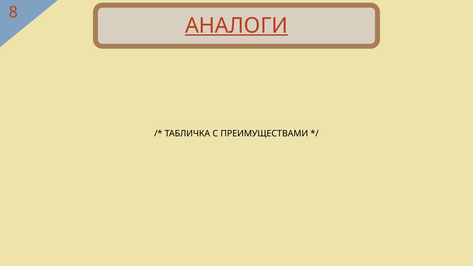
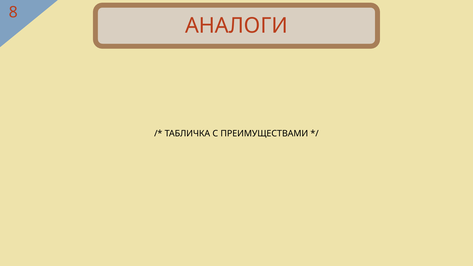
АНАЛОГИ underline: present -> none (236, 26)
